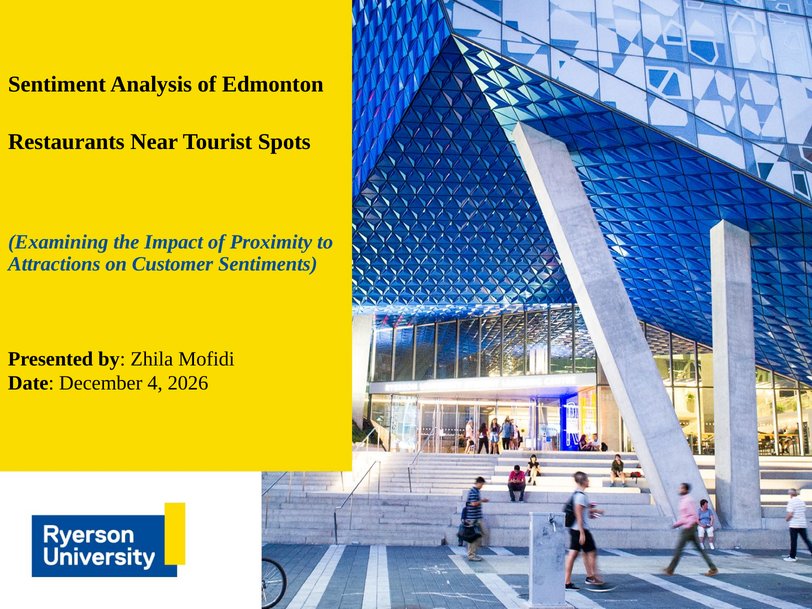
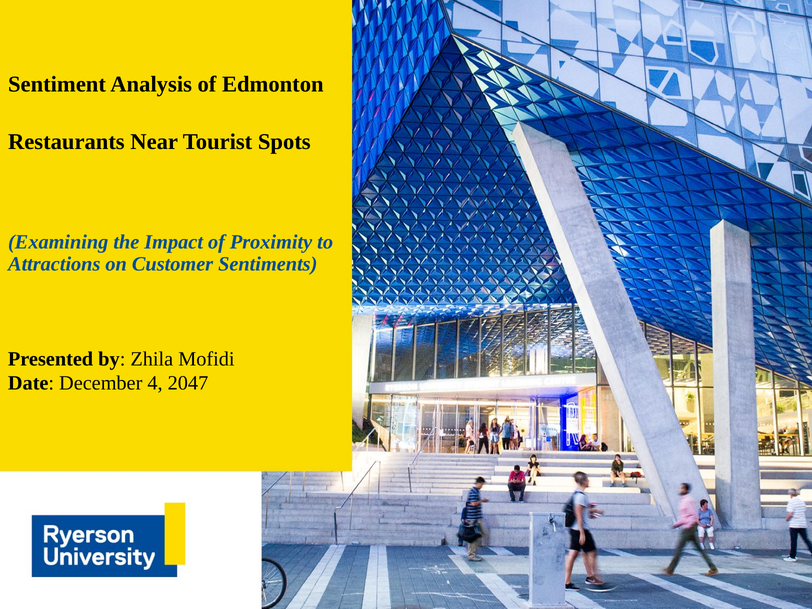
2026: 2026 -> 2047 (188, 383)
